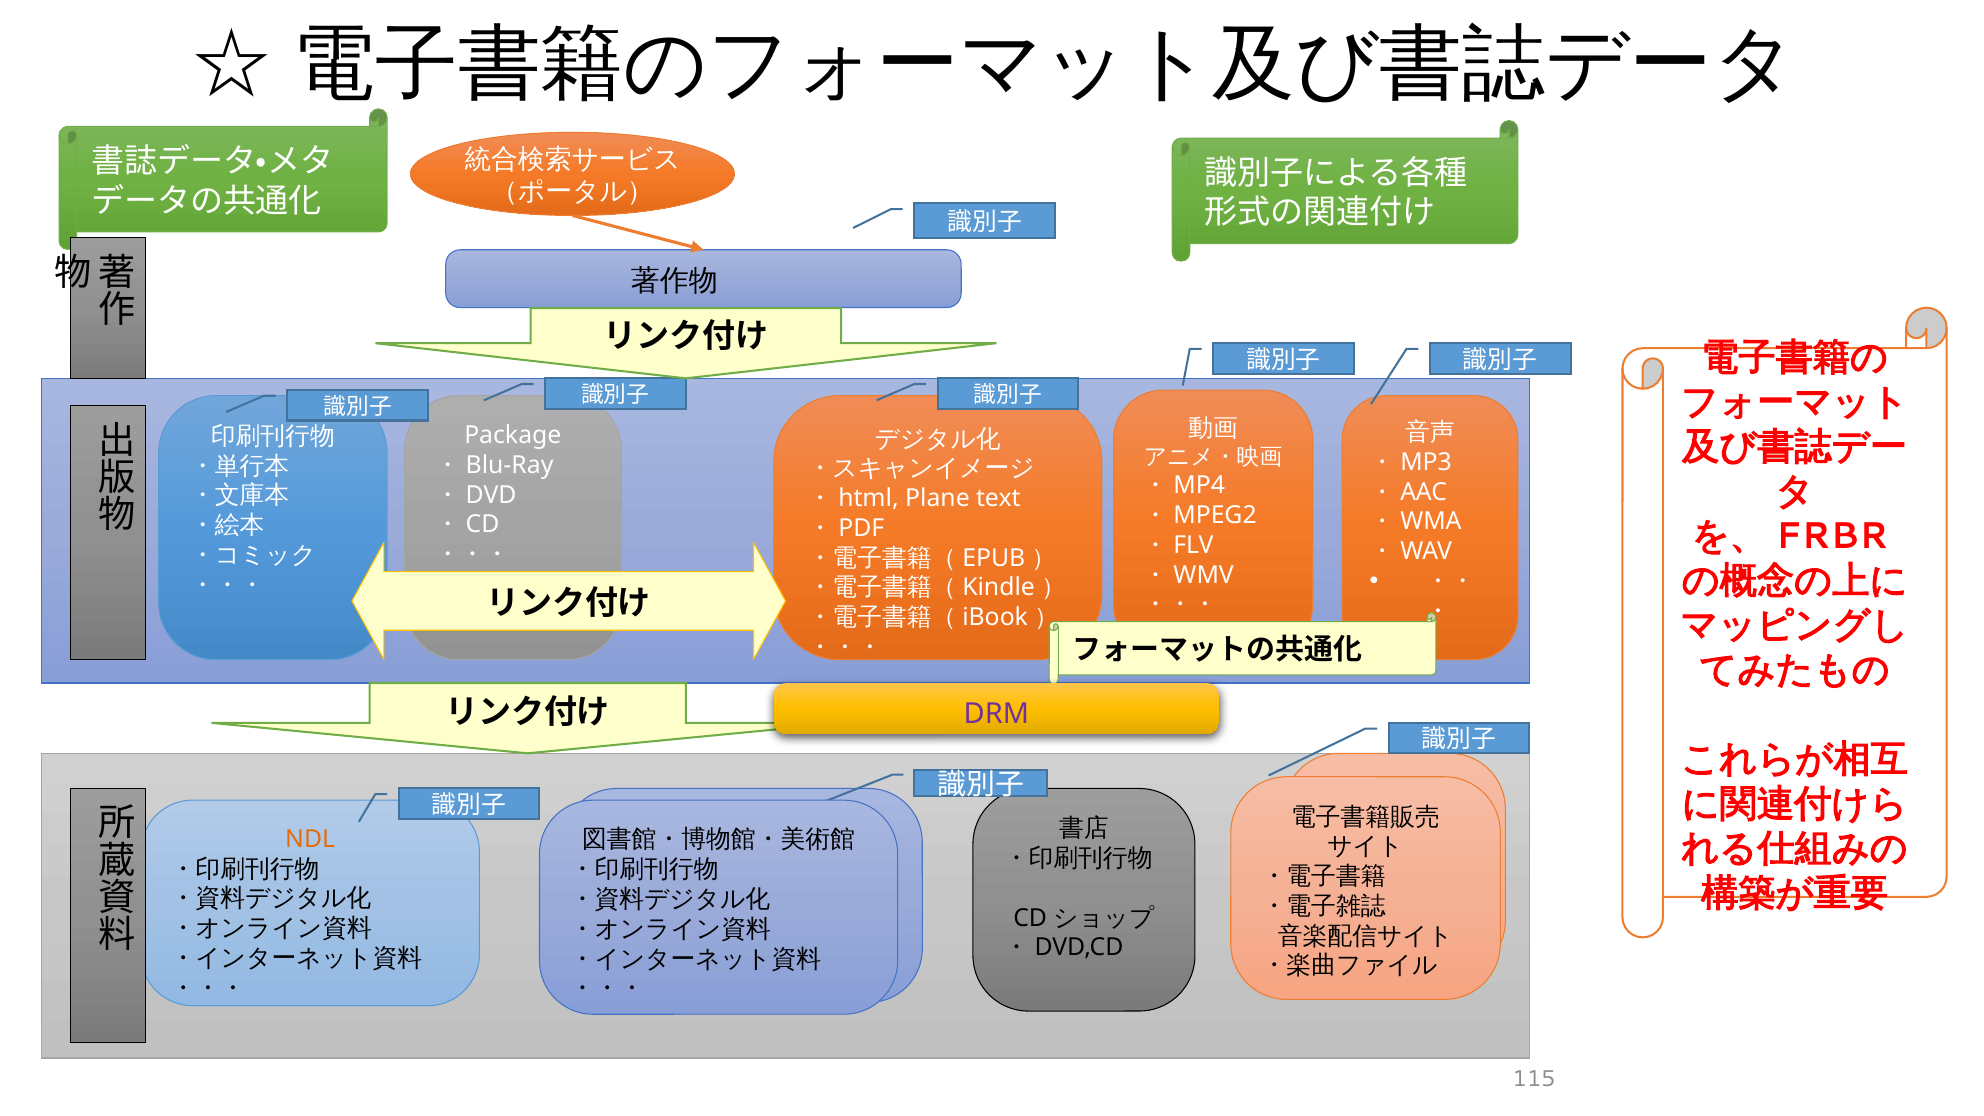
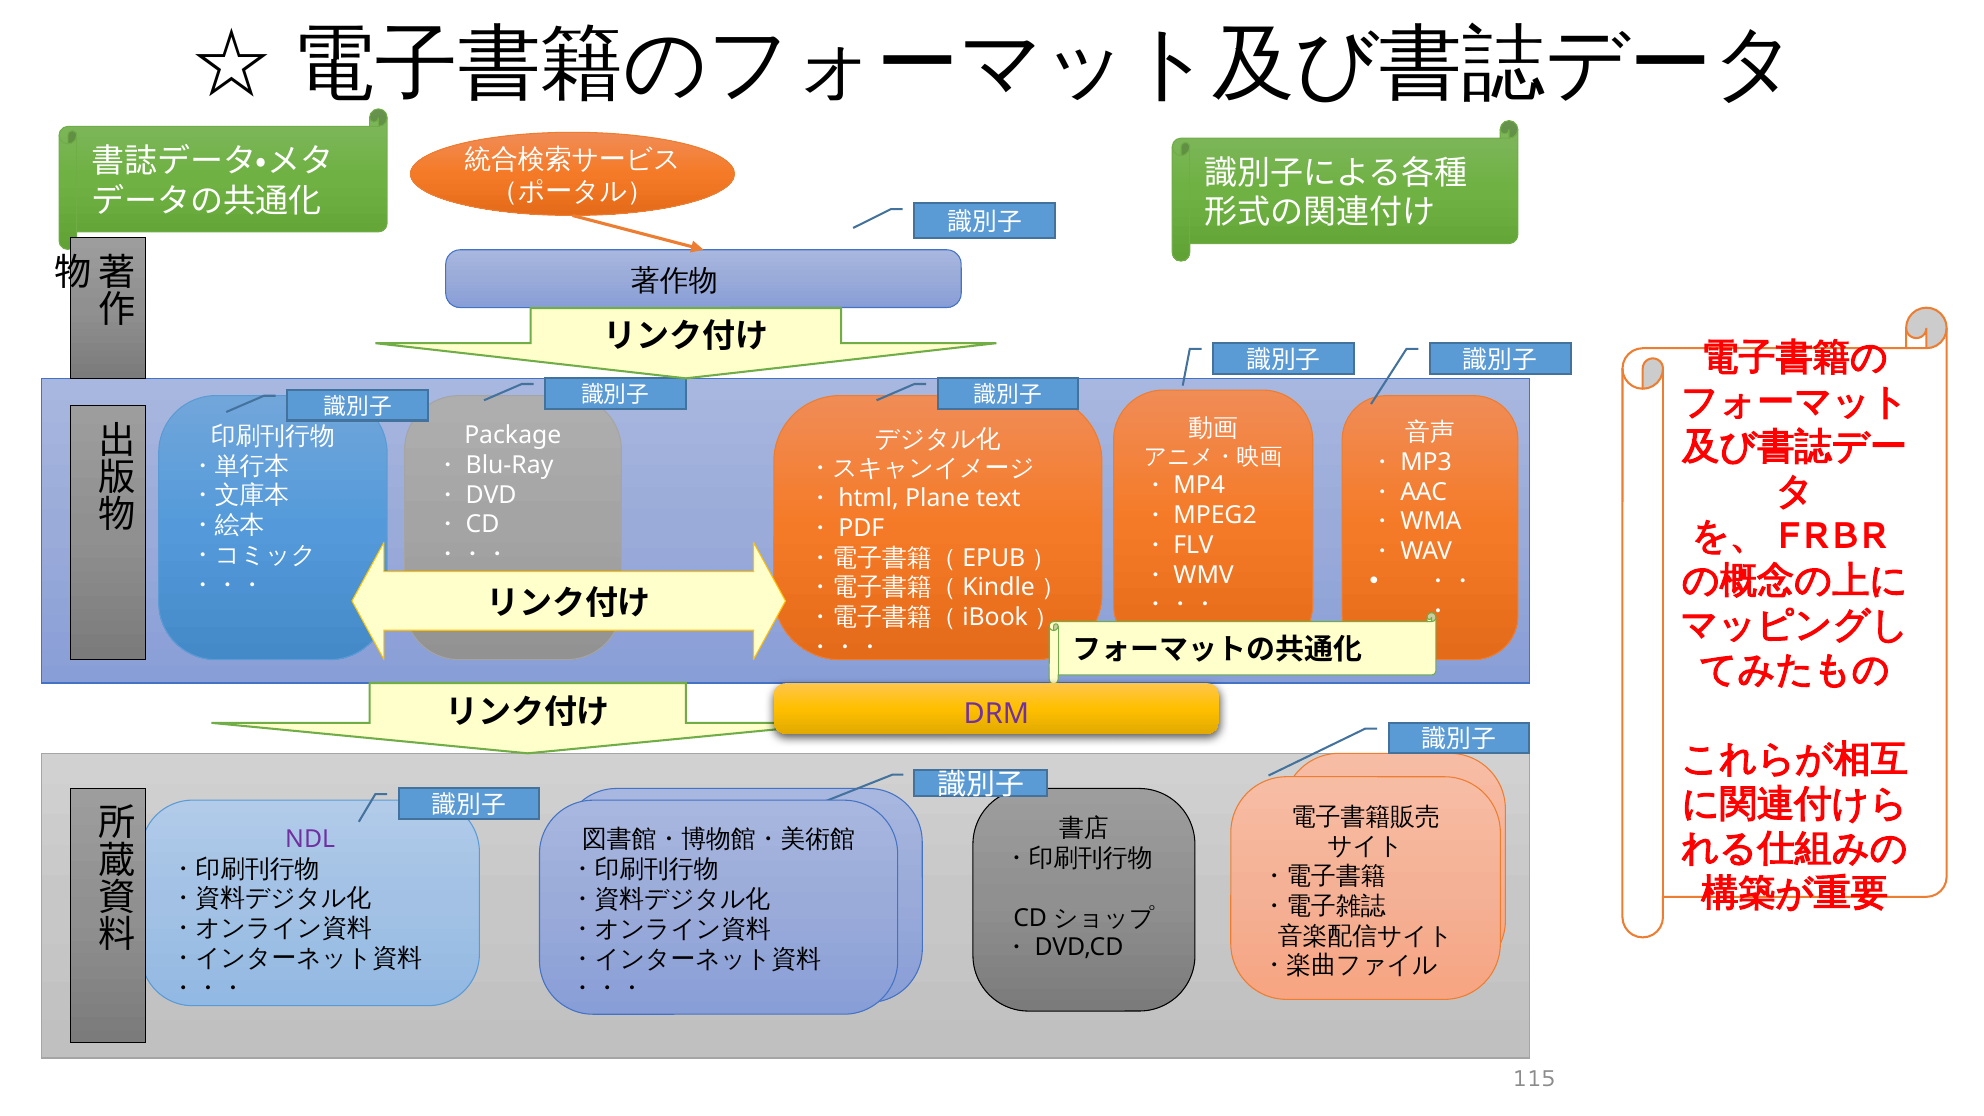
NDL colour: orange -> purple (310, 839)
